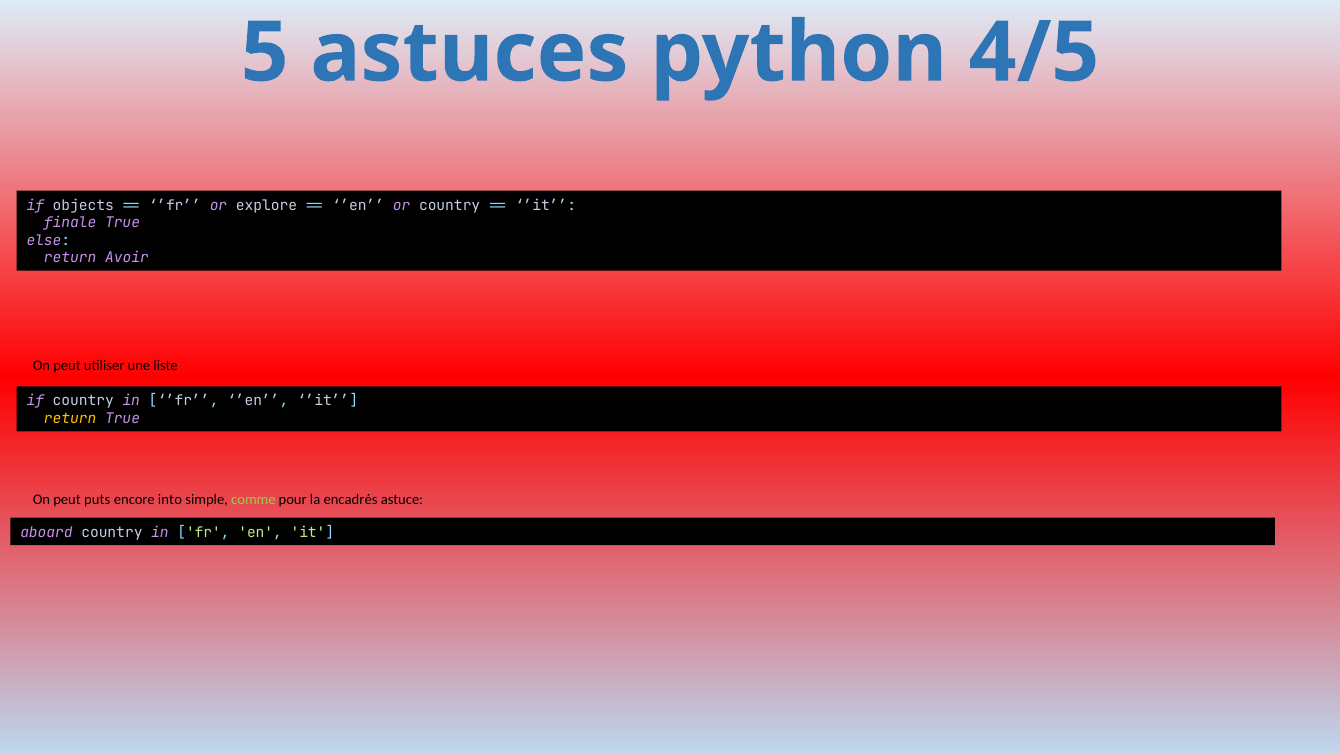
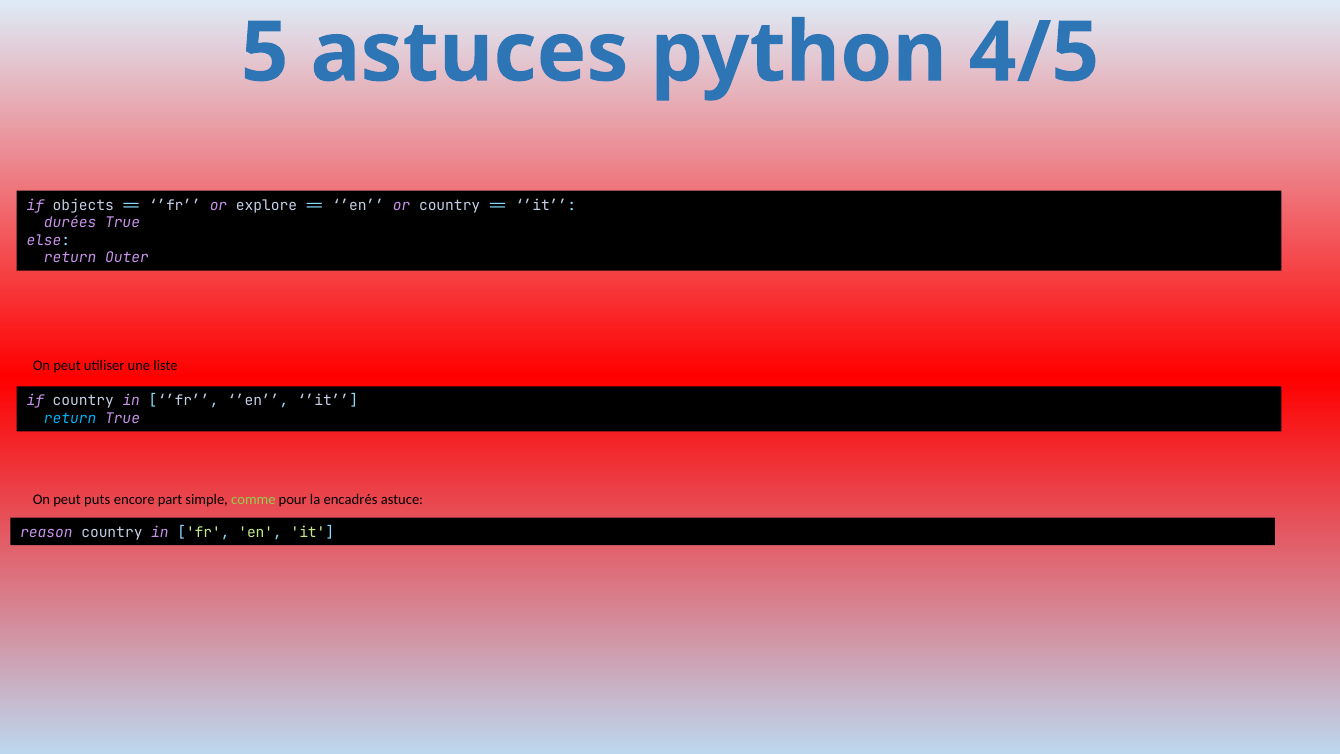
finale: finale -> durées (70, 223)
Avoir: Avoir -> Outer (127, 258)
return colour: yellow -> light blue (70, 418)
into: into -> part (170, 500)
aboard: aboard -> reason (47, 532)
